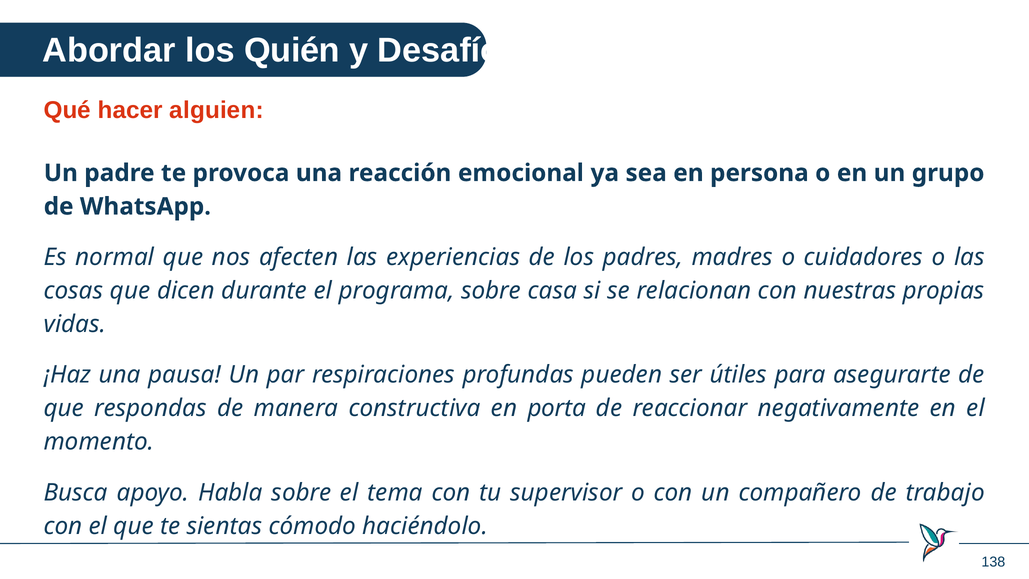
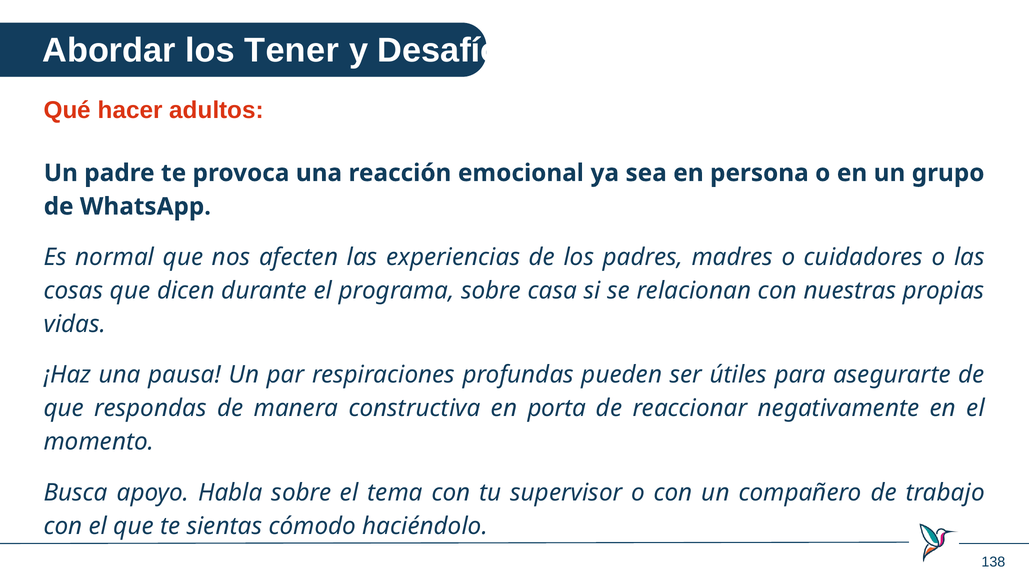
Quién: Quién -> Tener (292, 50)
alguien: alguien -> adultos (217, 110)
